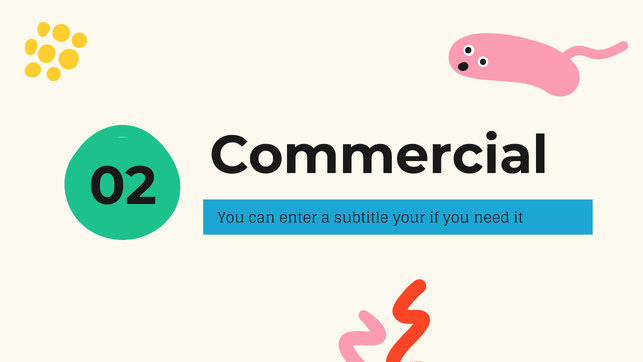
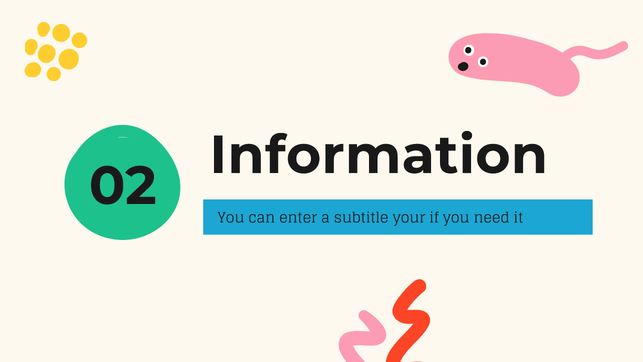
Commercial: Commercial -> Information (379, 155)
